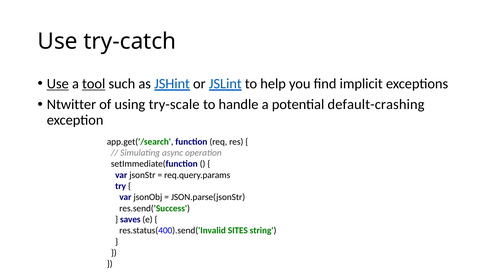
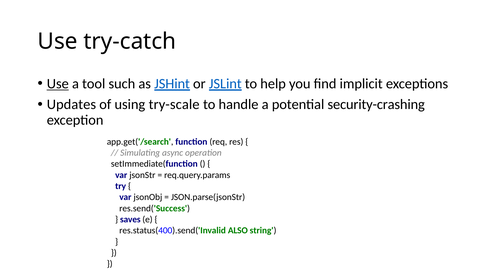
tool underline: present -> none (94, 84)
Ntwitter: Ntwitter -> Updates (71, 104)
default-crashing: default-crashing -> security-crashing (376, 104)
SITES: SITES -> ALSO (238, 230)
